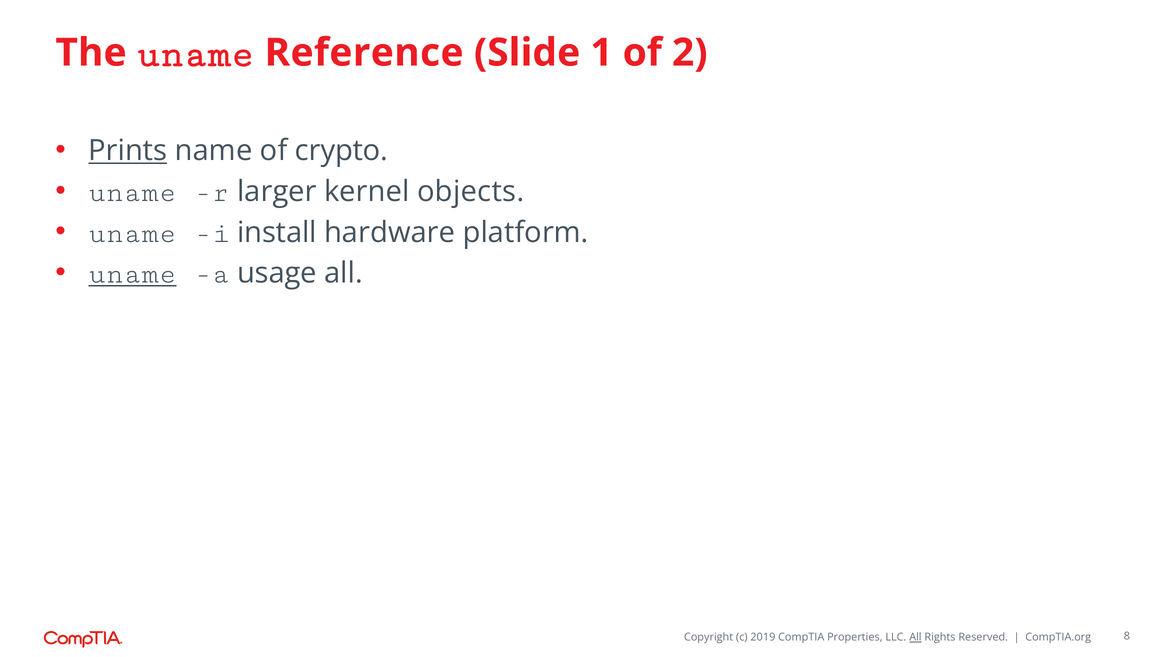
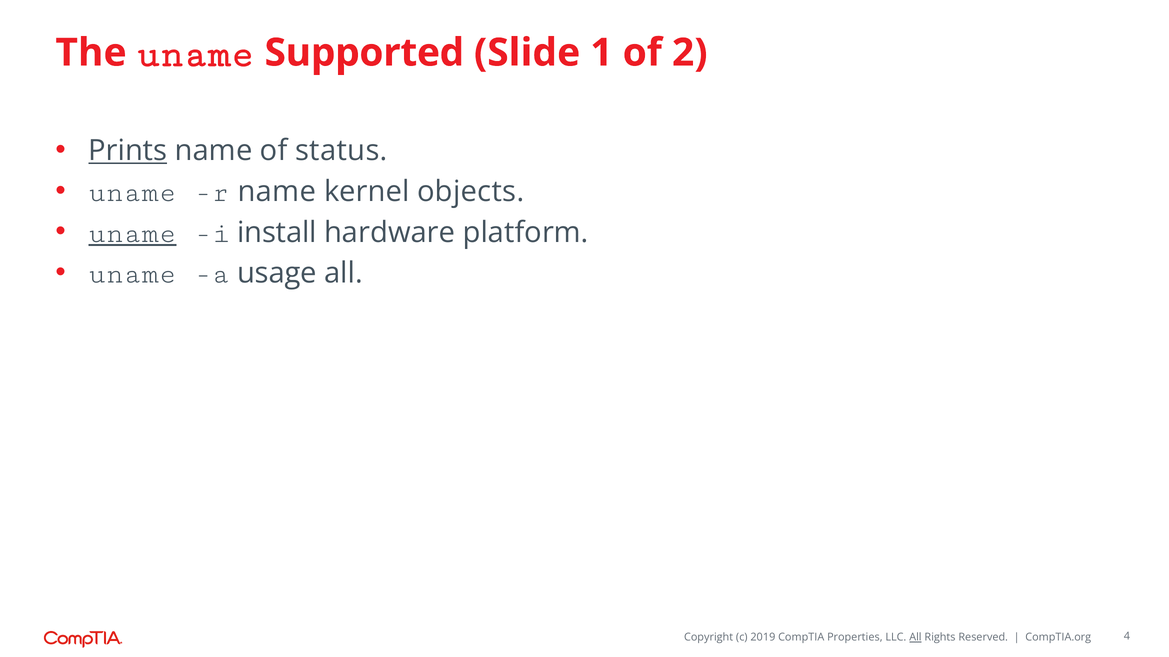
Reference: Reference -> Supported (364, 53)
crypto: crypto -> status (341, 151)
r larger: larger -> name (277, 192)
uname underline: none -> present (132, 233)
uname underline: present -> none (132, 273)
8: 8 -> 4 (1127, 637)
